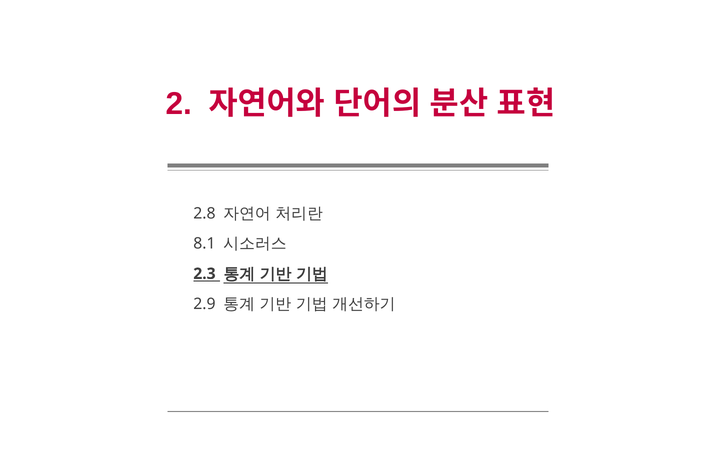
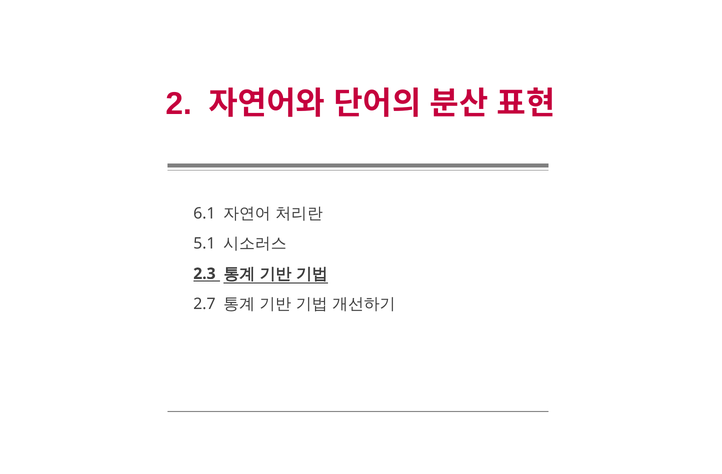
2.8: 2.8 -> 6.1 (204, 213)
8.1: 8.1 -> 5.1 (204, 244)
2.9: 2.9 -> 2.7 (204, 304)
